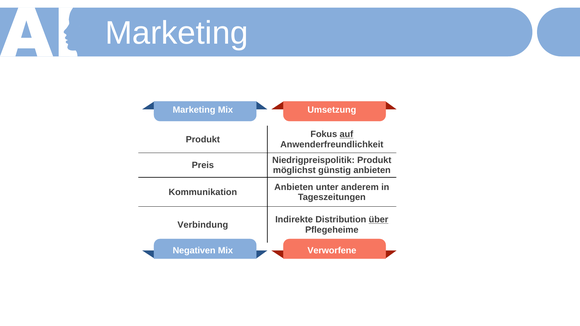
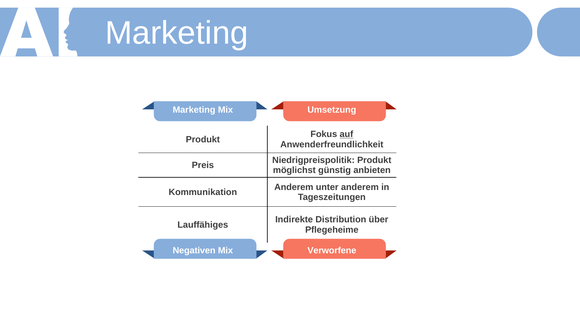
Anbieten: Anbieten -> Anderem (294, 187)
über underline: present -> none (379, 220)
Verbindung: Verbindung -> Lauffähiges (203, 225)
